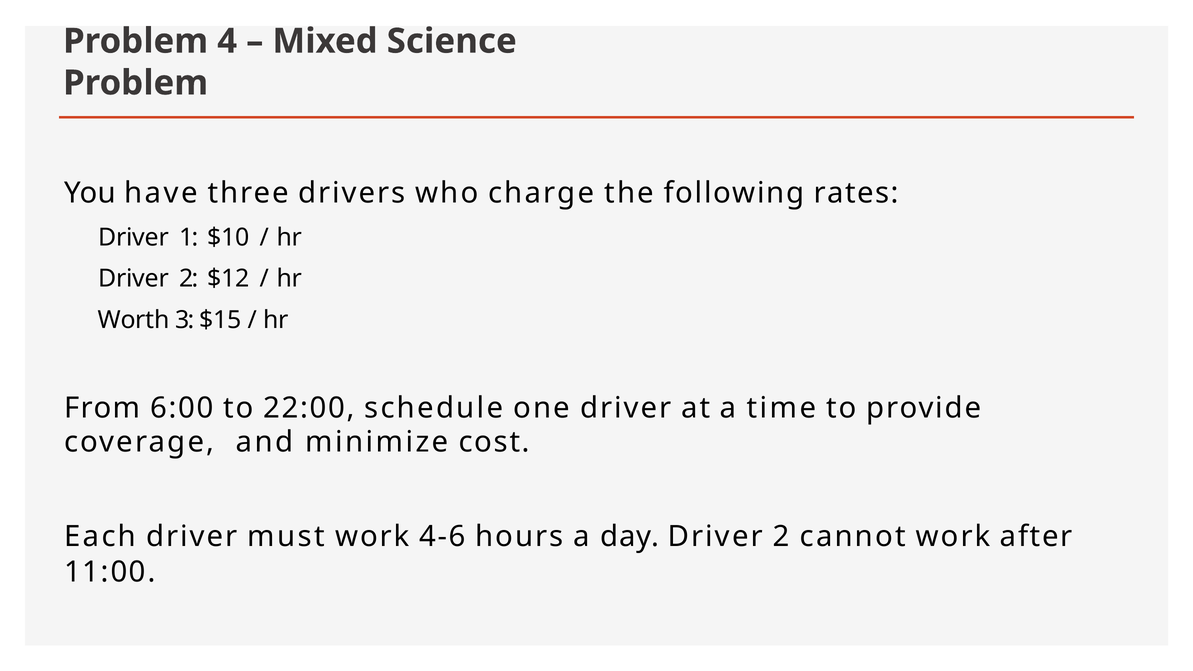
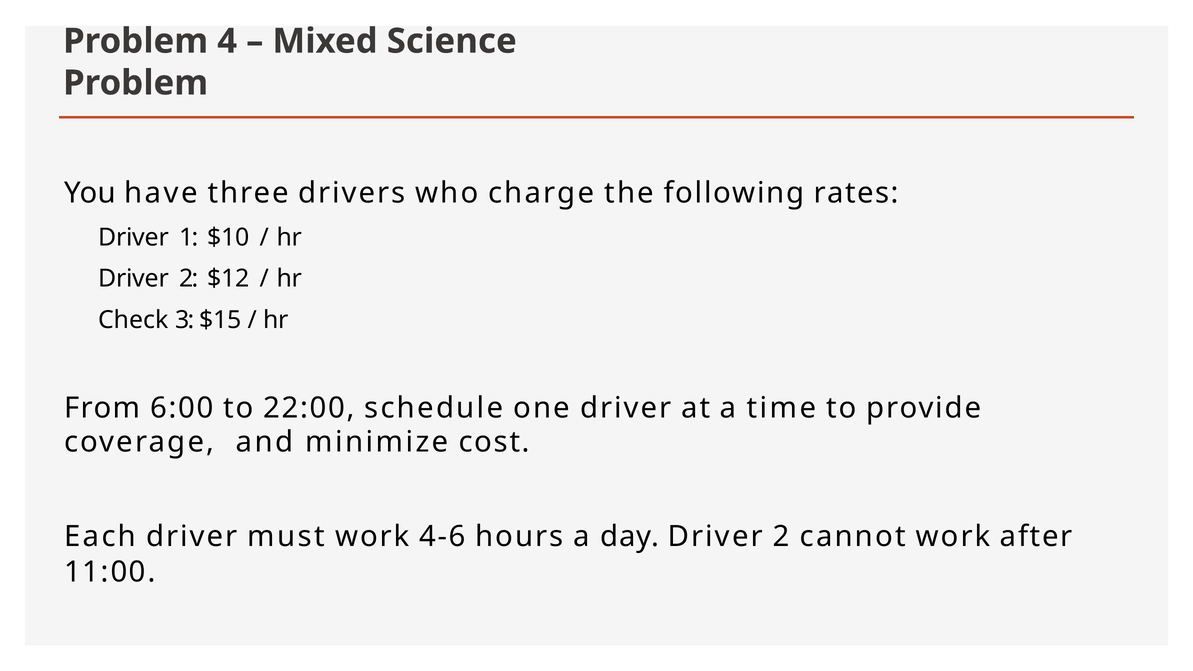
Worth: Worth -> Check (133, 320)
